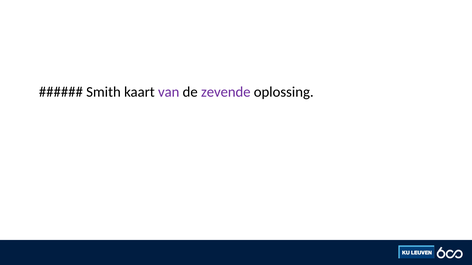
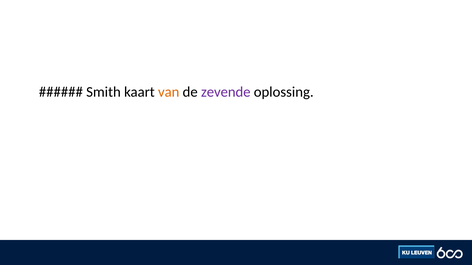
van colour: purple -> orange (169, 92)
